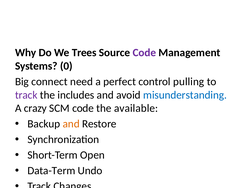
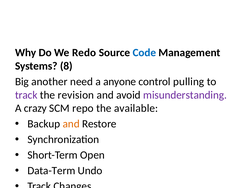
Trees: Trees -> Redo (84, 52)
Code colour: purple -> blue (144, 52)
0: 0 -> 8 (66, 66)
connect: connect -> another (49, 81)
perfect: perfect -> anyone (120, 81)
includes: includes -> revision (76, 95)
misunderstanding colour: blue -> purple (185, 95)
SCM code: code -> repo (83, 108)
